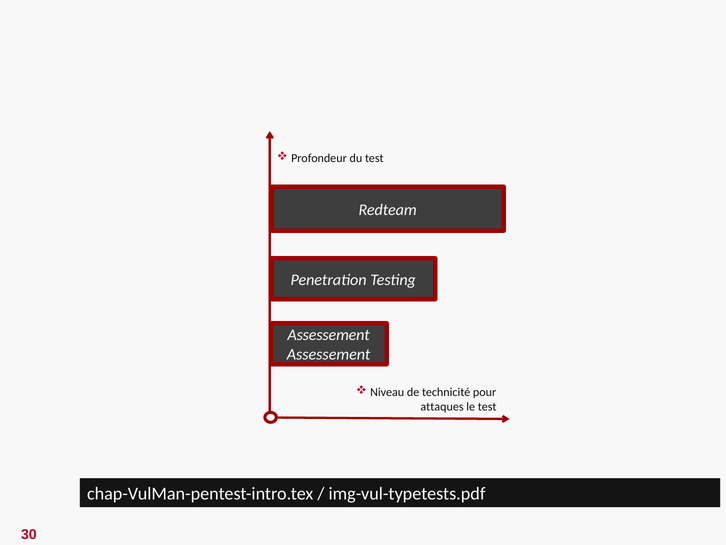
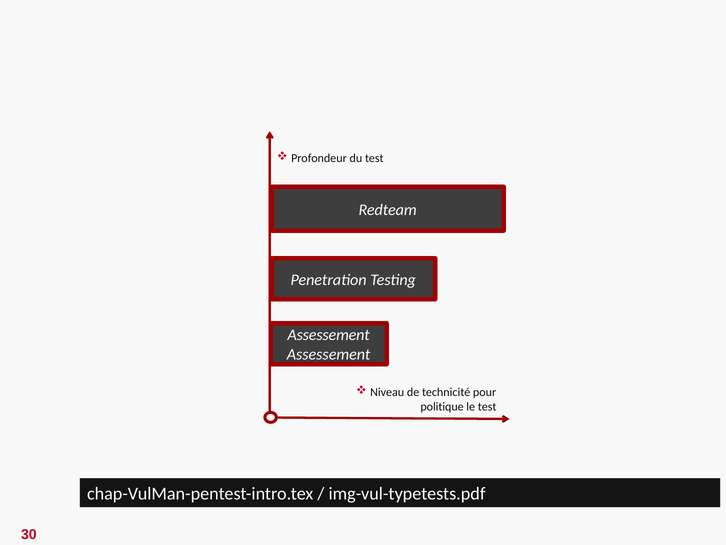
attaques: attaques -> politique (442, 406)
